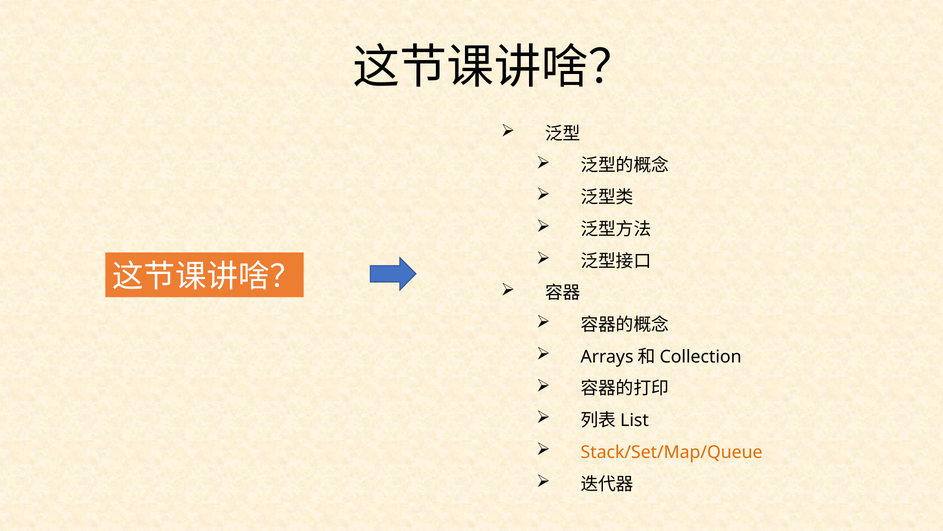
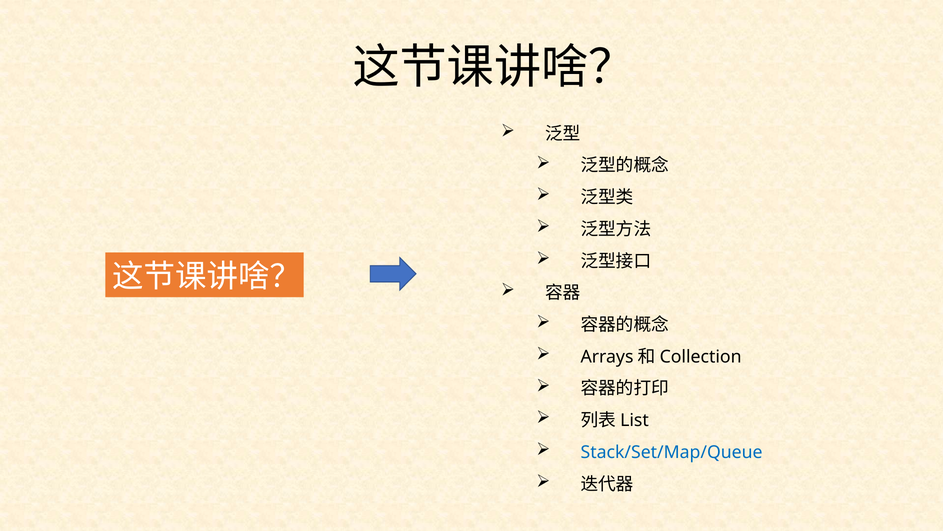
Stack/Set/Map/Queue colour: orange -> blue (672, 452)
